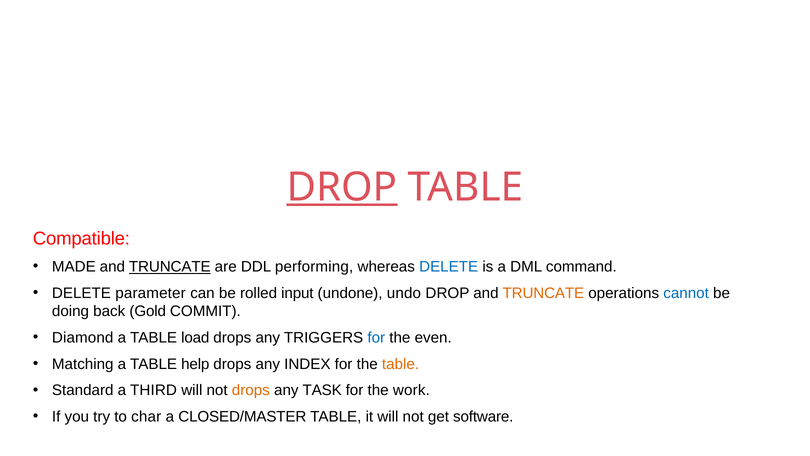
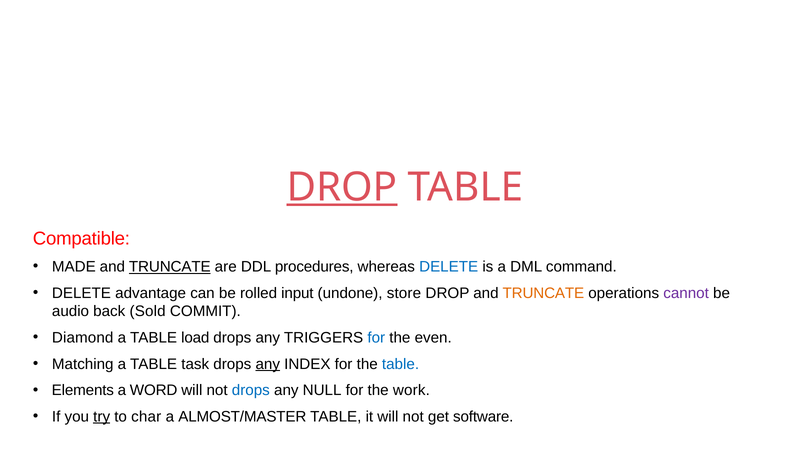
performing: performing -> procedures (314, 267)
parameter: parameter -> advantage (151, 293)
undo: undo -> store (404, 293)
cannot colour: blue -> purple (686, 293)
doing: doing -> audio (71, 311)
Gold: Gold -> Sold (148, 311)
help: help -> task (195, 364)
any underline: none -> present (268, 364)
table colour: orange -> blue (401, 364)
Standard: Standard -> Elements (83, 390)
THIRD: THIRD -> WORD (154, 390)
drops colour: orange -> blue (251, 390)
TASK: TASK -> NULL (322, 390)
try underline: none -> present (102, 416)
CLOSED/MASTER: CLOSED/MASTER -> ALMOST/MASTER (242, 416)
